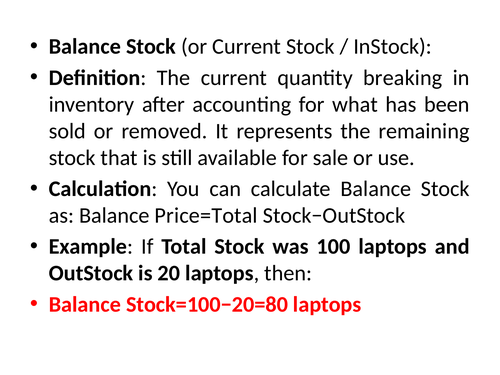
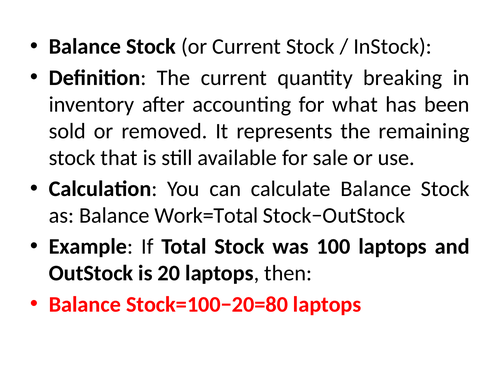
Price=Total: Price=Total -> Work=Total (206, 216)
